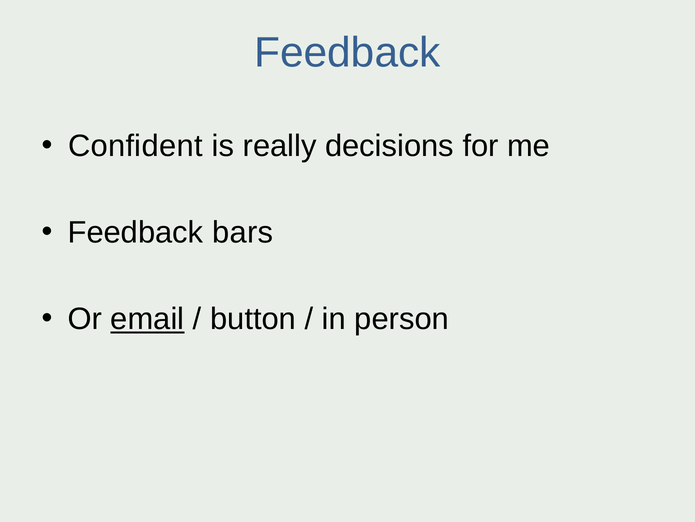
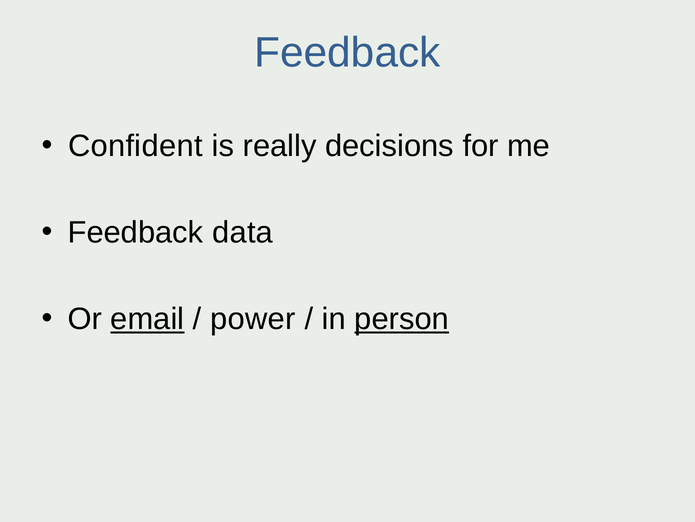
bars: bars -> data (243, 232)
button: button -> power (253, 319)
person underline: none -> present (402, 319)
